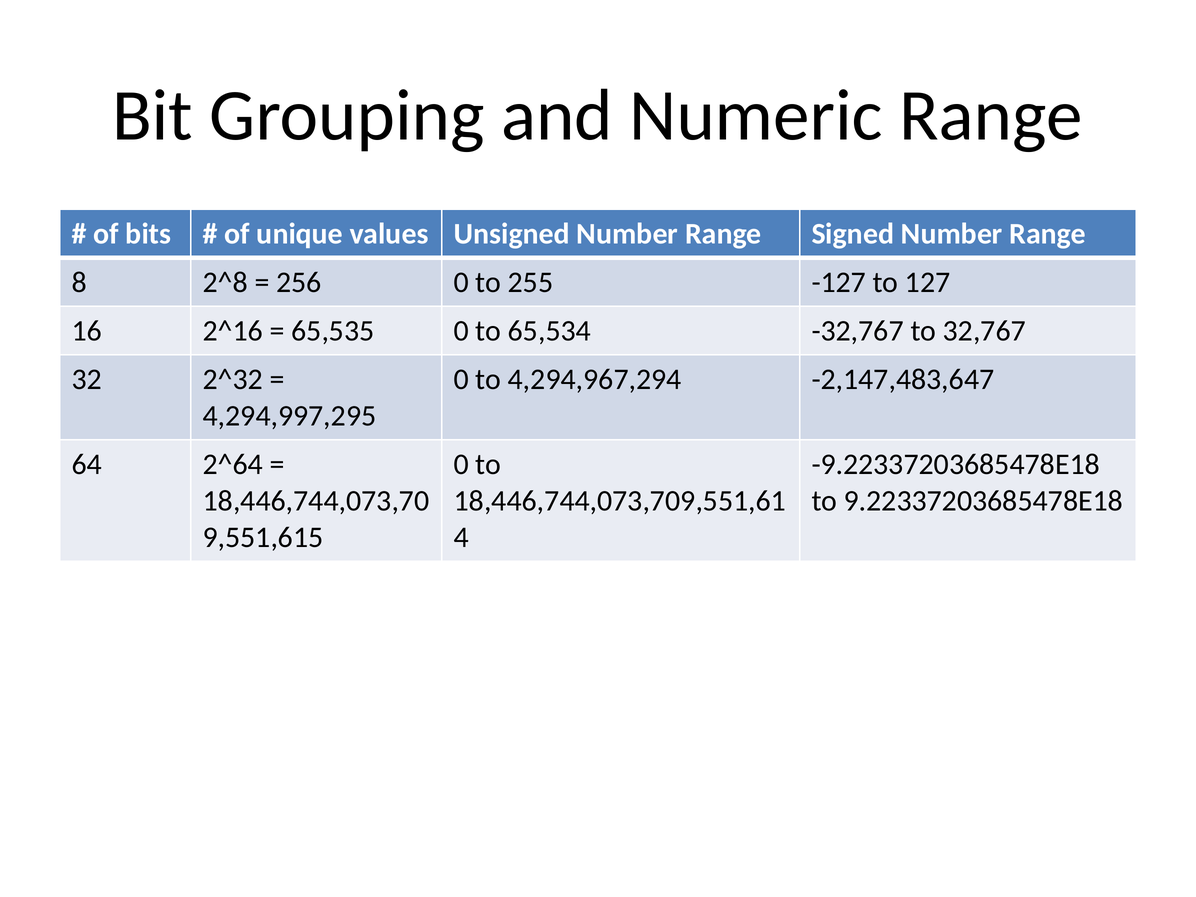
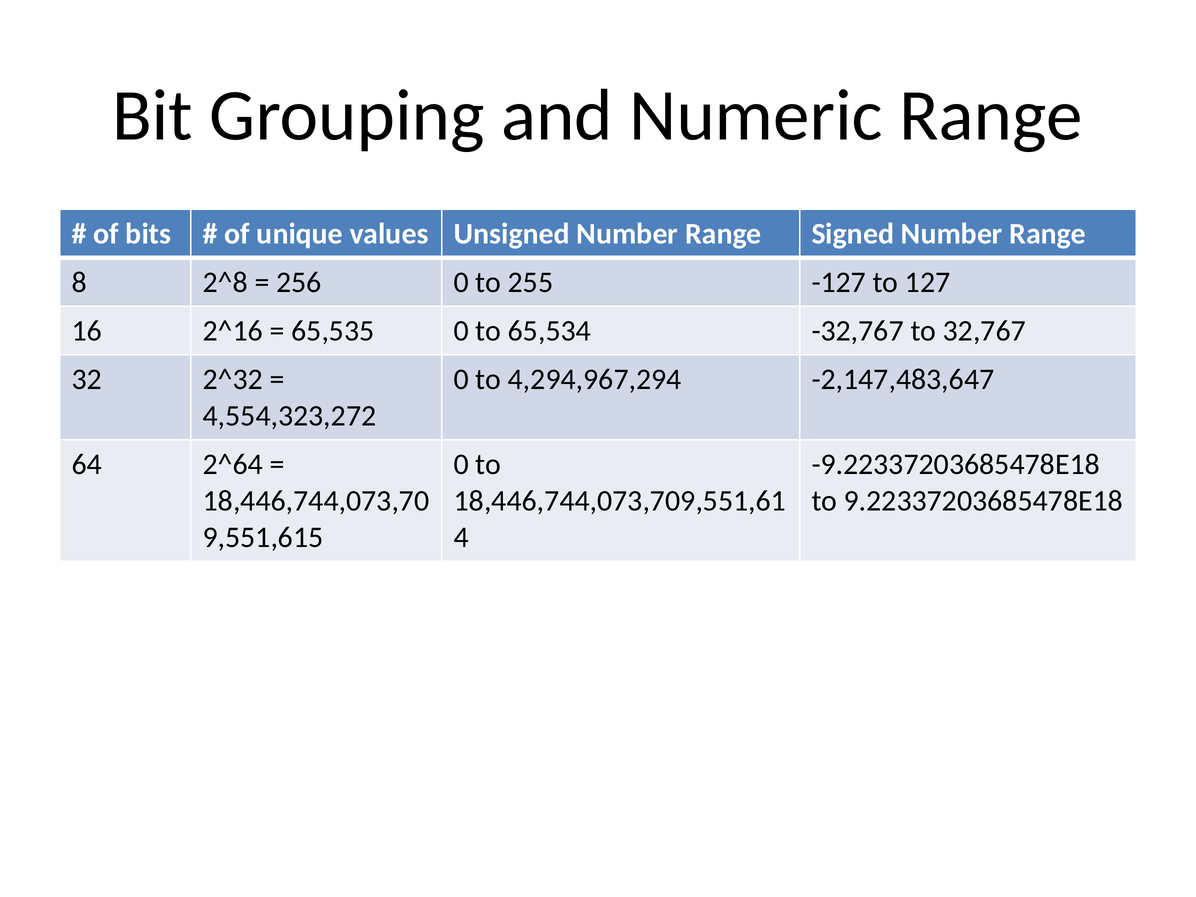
4,294,997,295: 4,294,997,295 -> 4,554,323,272 (290, 416)
